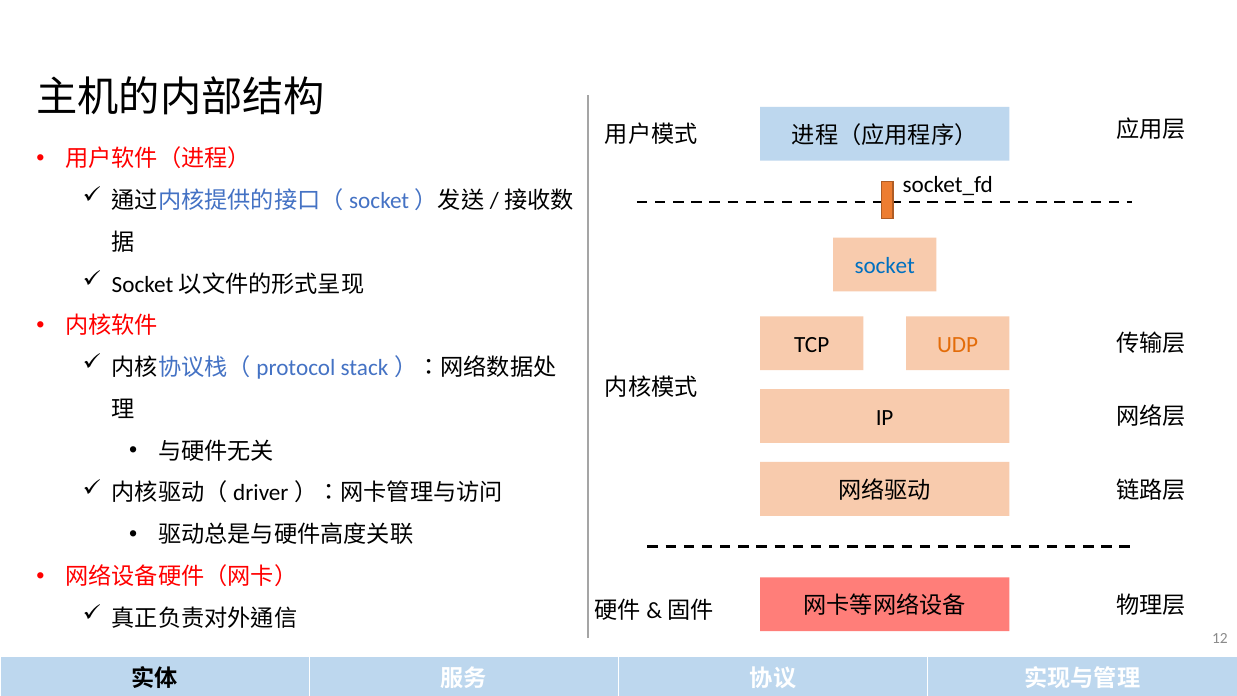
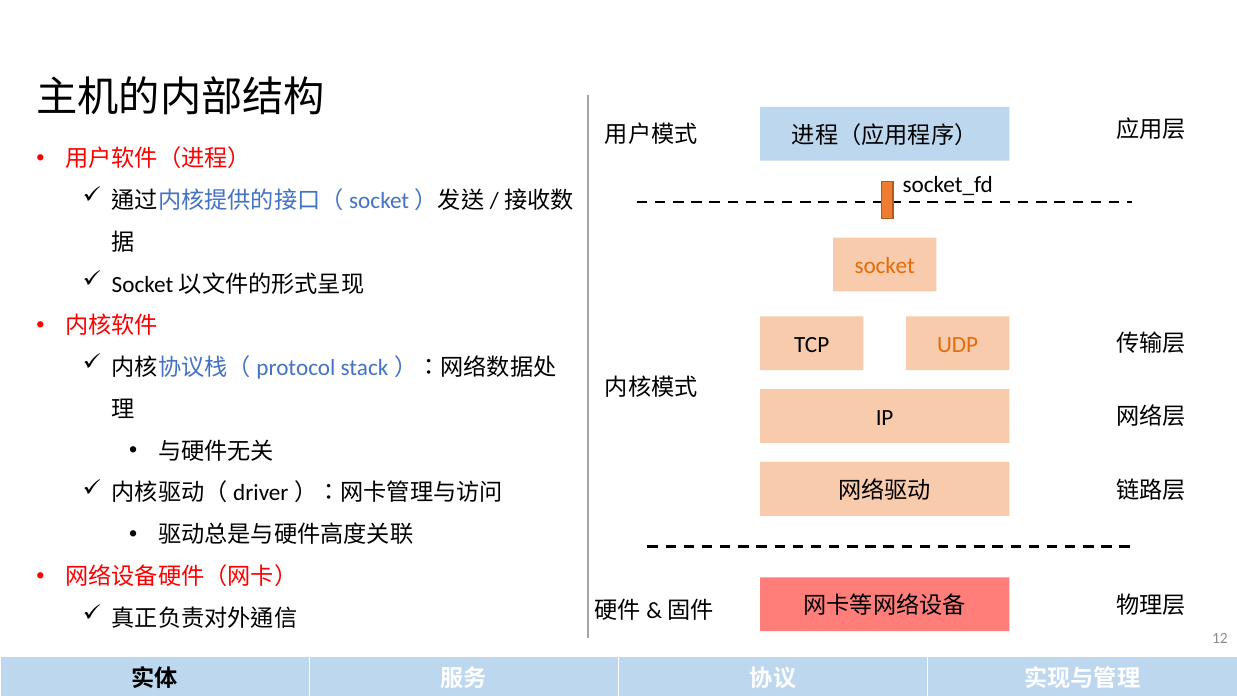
socket colour: blue -> orange (885, 266)
